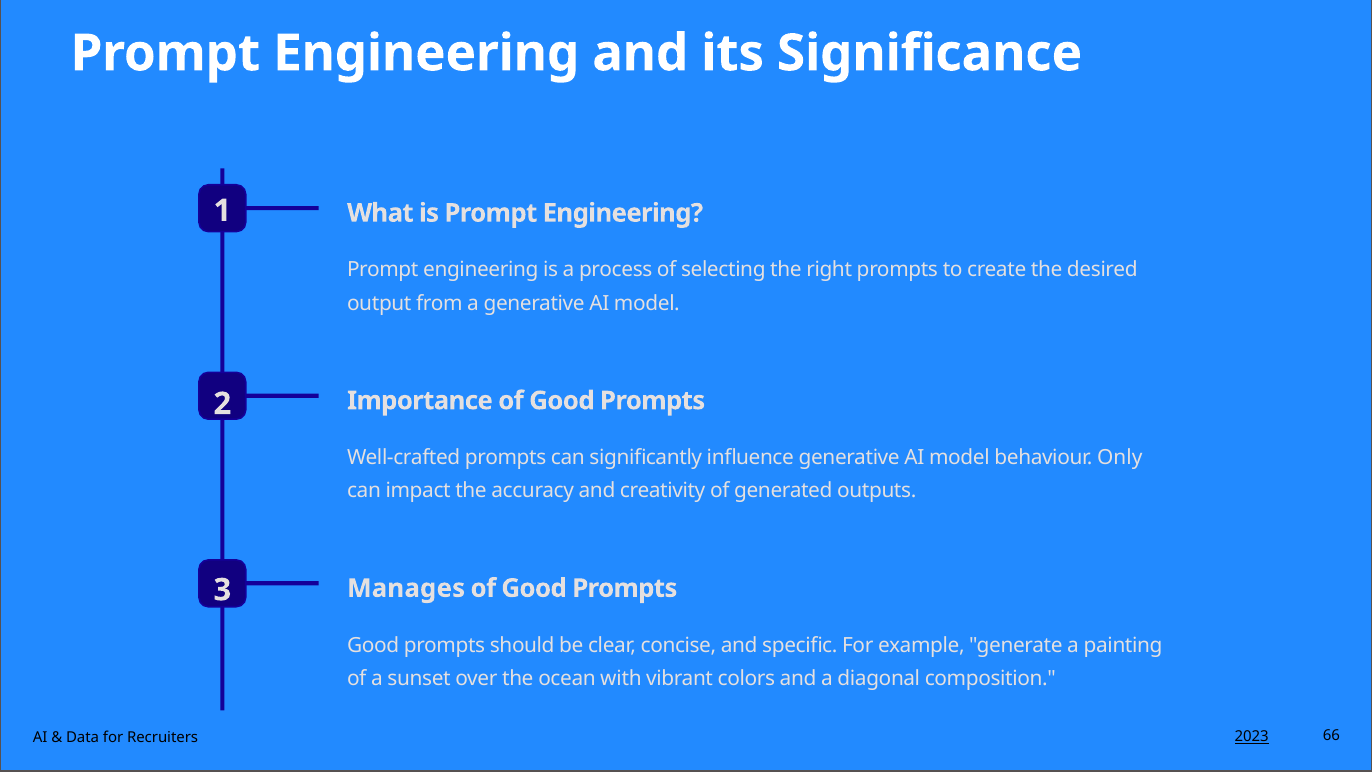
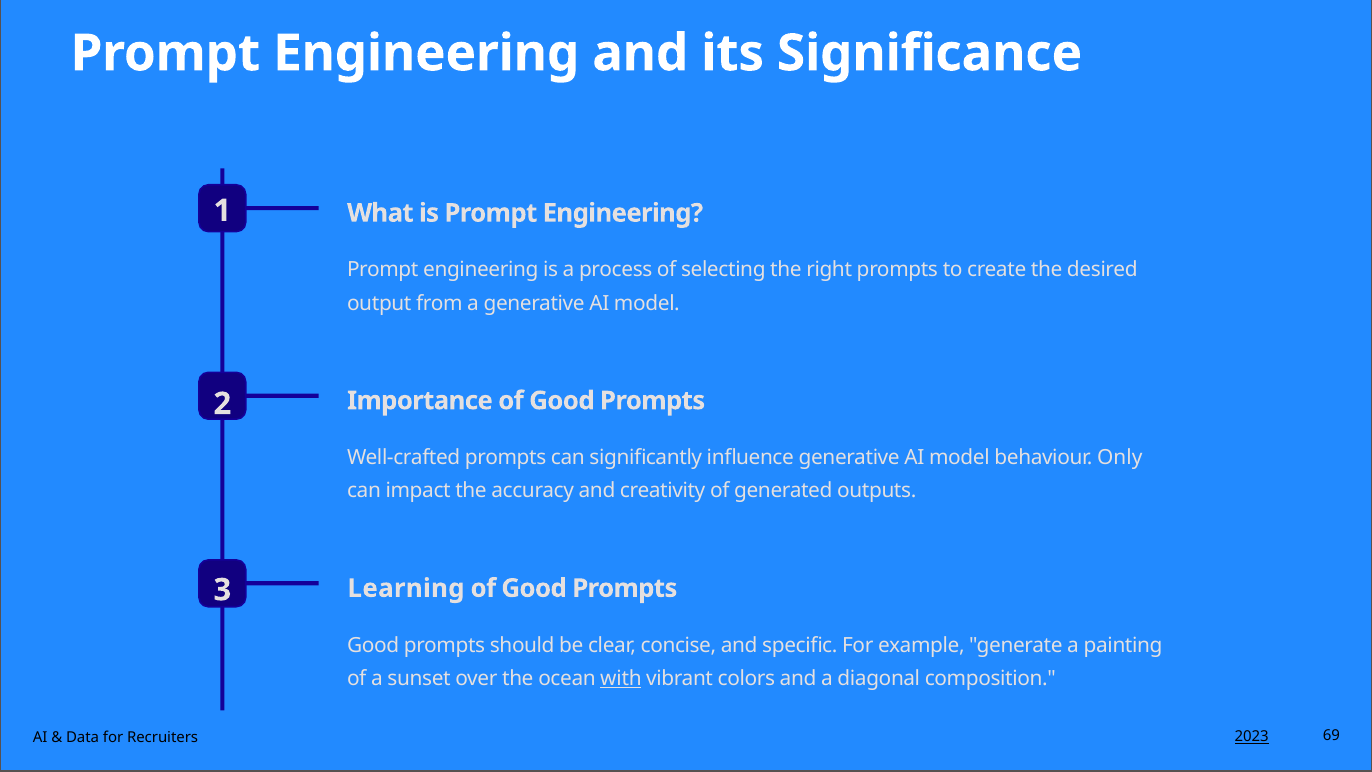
Manages: Manages -> Learning (406, 588)
with underline: none -> present (621, 678)
66: 66 -> 69 (1331, 736)
